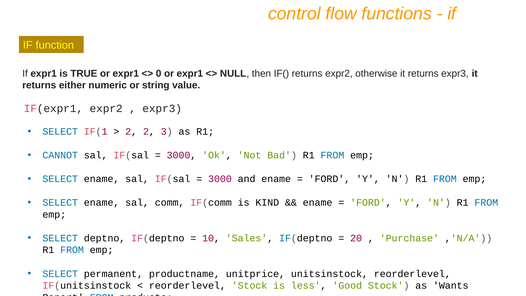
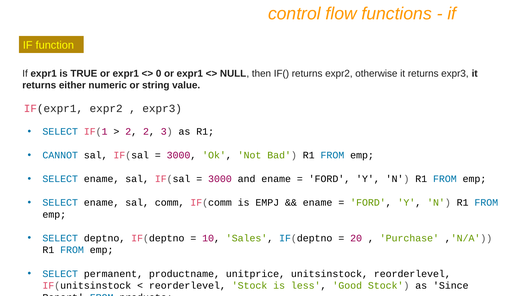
KIND: KIND -> EMPJ (267, 203)
Wants: Wants -> Since (451, 285)
